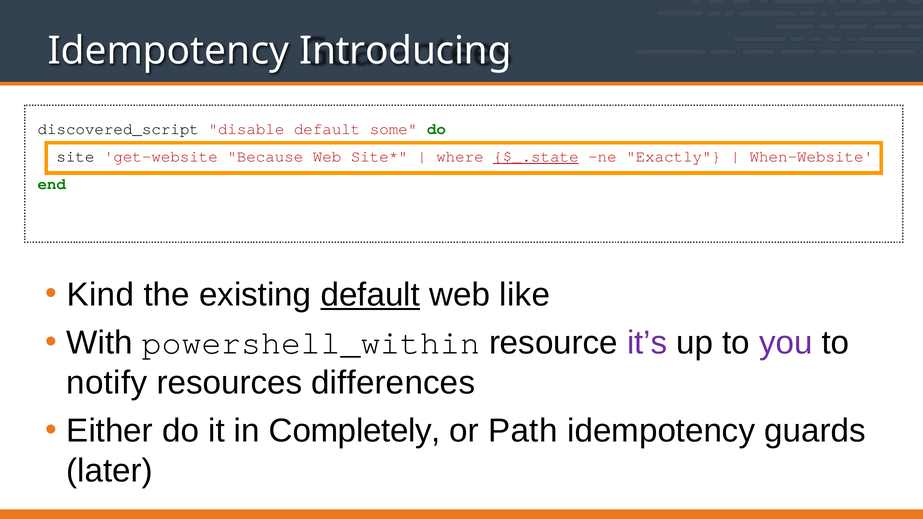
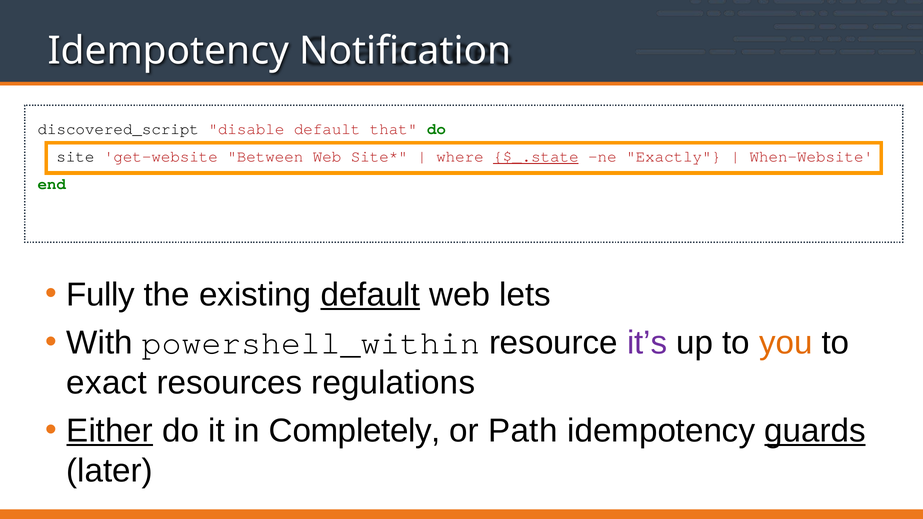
Introducing: Introducing -> Notification (405, 51)
some: some -> that (394, 129)
Because: Because -> Between (265, 157)
Kind: Kind -> Fully (101, 295)
like: like -> lets (525, 295)
you colour: purple -> orange (786, 343)
notify: notify -> exact (107, 383)
differences: differences -> regulations (393, 383)
Either underline: none -> present (110, 431)
guards underline: none -> present (815, 431)
